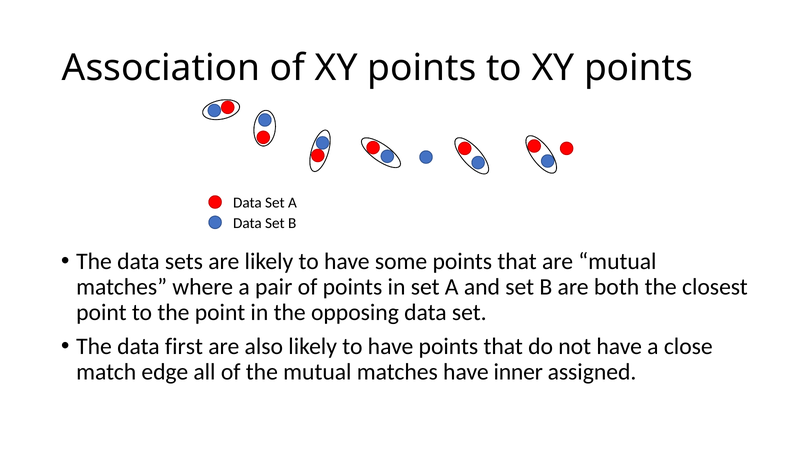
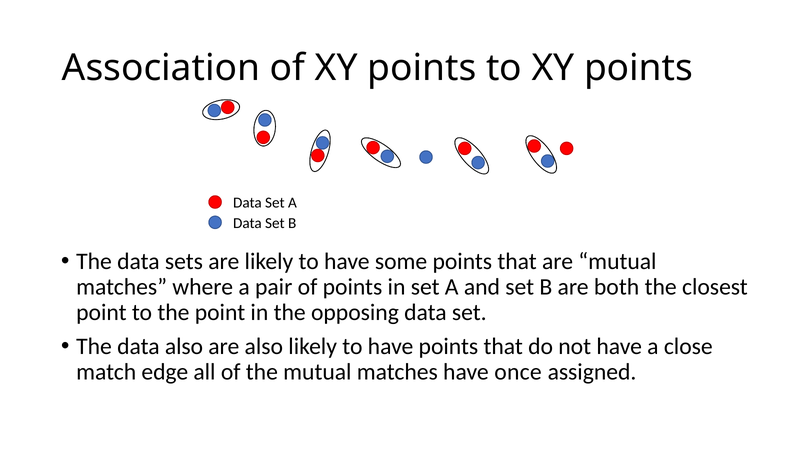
data first: first -> also (184, 347)
inner: inner -> once (518, 372)
